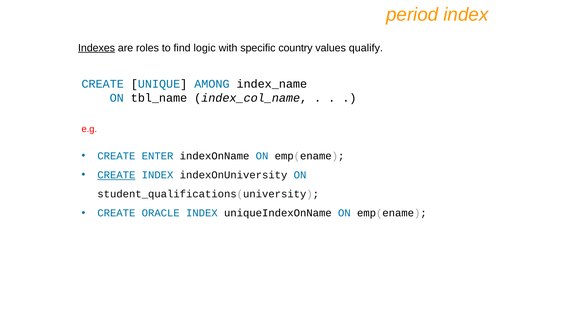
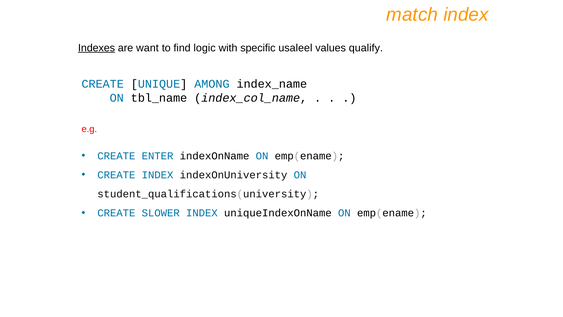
period: period -> match (412, 15)
roles: roles -> want (147, 48)
country: country -> usaleel (295, 48)
CREATE underline: present -> none (116, 175)
ORACLE: ORACLE -> SLOWER (161, 213)
